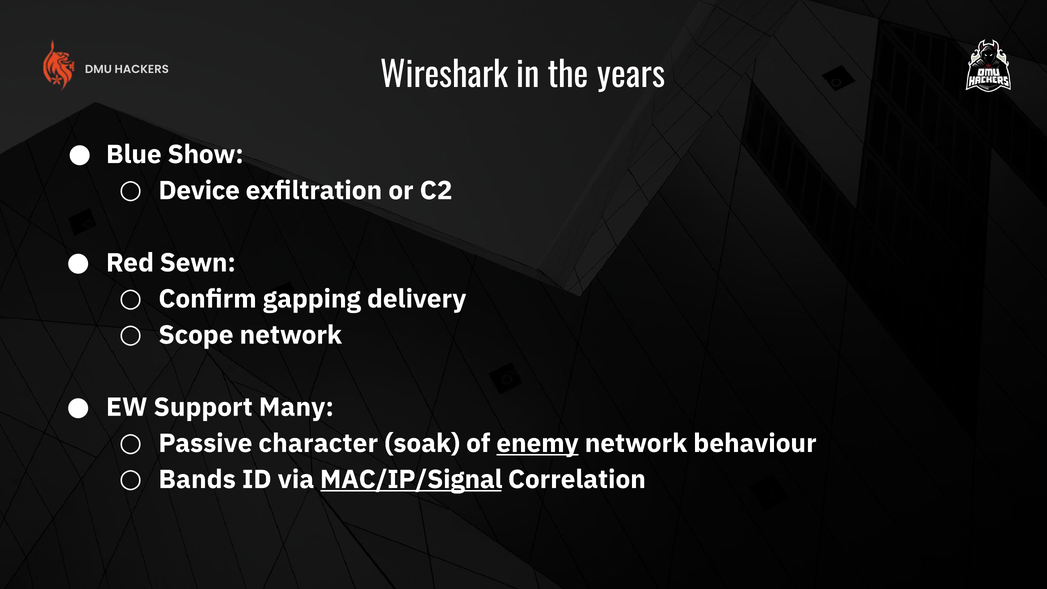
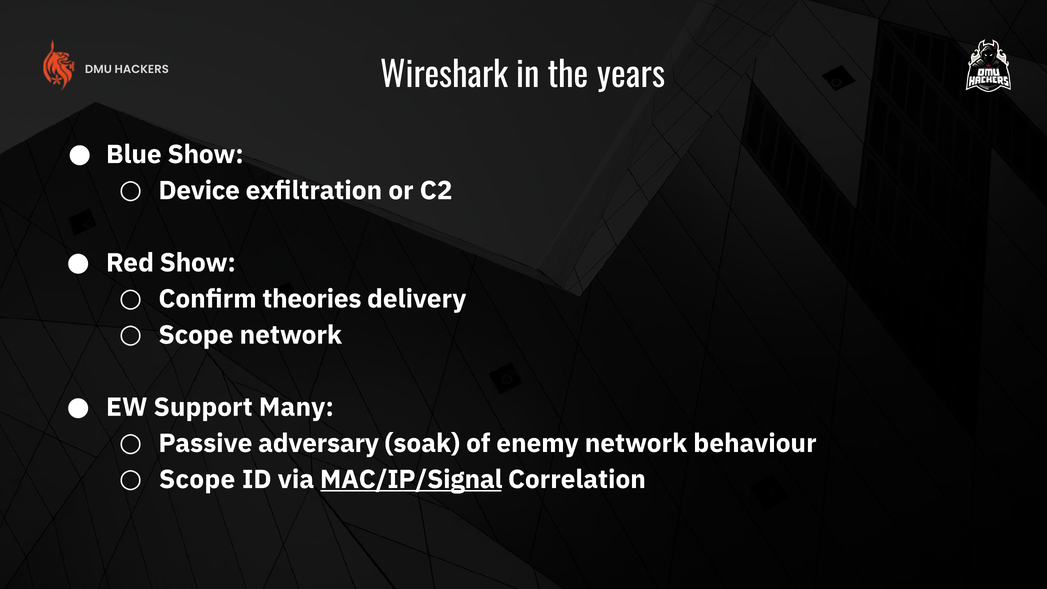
Red Sewn: Sewn -> Show (198, 263)
gapping: gapping -> theories (312, 299)
character: character -> adversary (318, 443)
enemy underline: present -> none (537, 443)
Bands: Bands -> Scope (197, 479)
